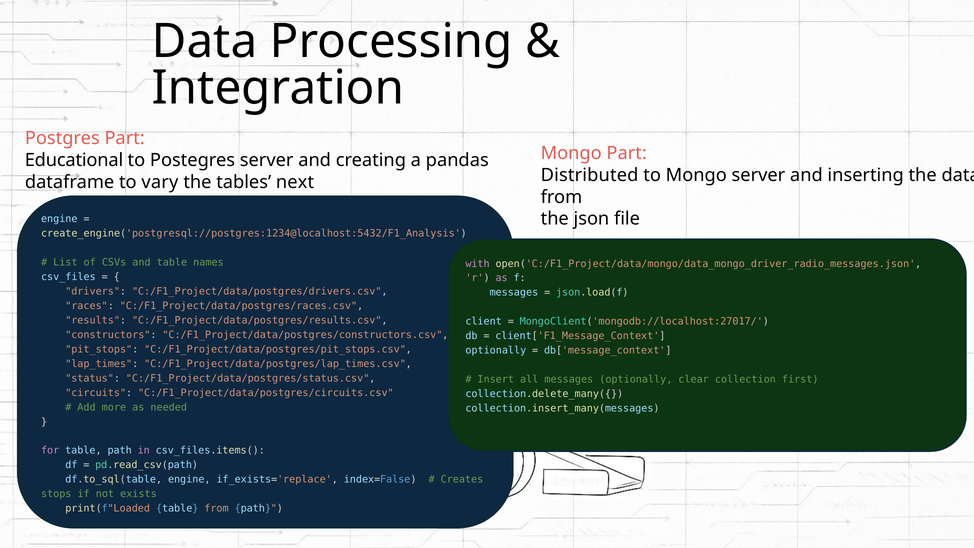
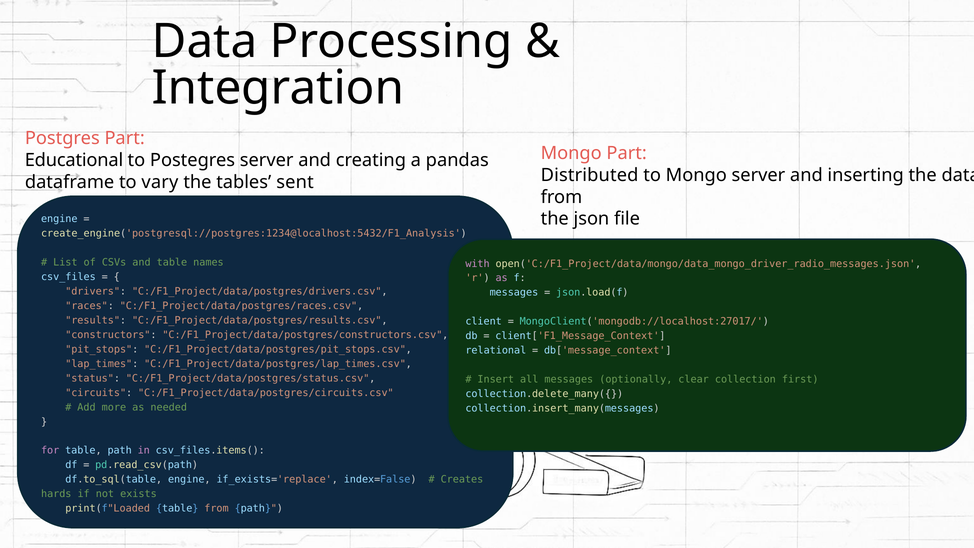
next: next -> sent (295, 182)
optionally: optionally -> relational (496, 350)
stops: stops -> hards (56, 494)
